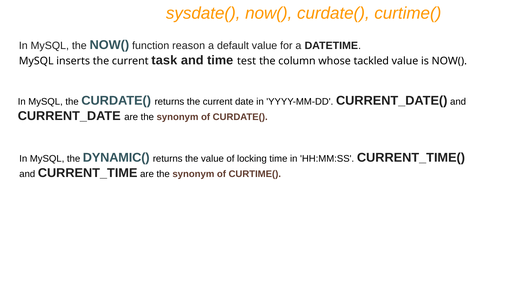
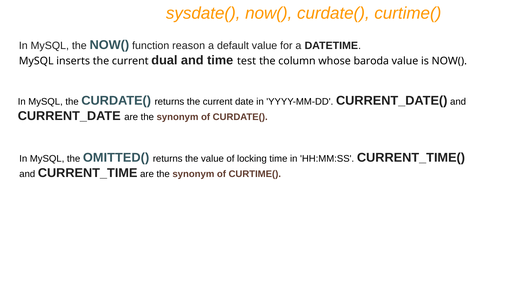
task: task -> dual (164, 60)
tackled: tackled -> baroda (371, 61)
DYNAMIC(: DYNAMIC( -> OMITTED( (116, 158)
